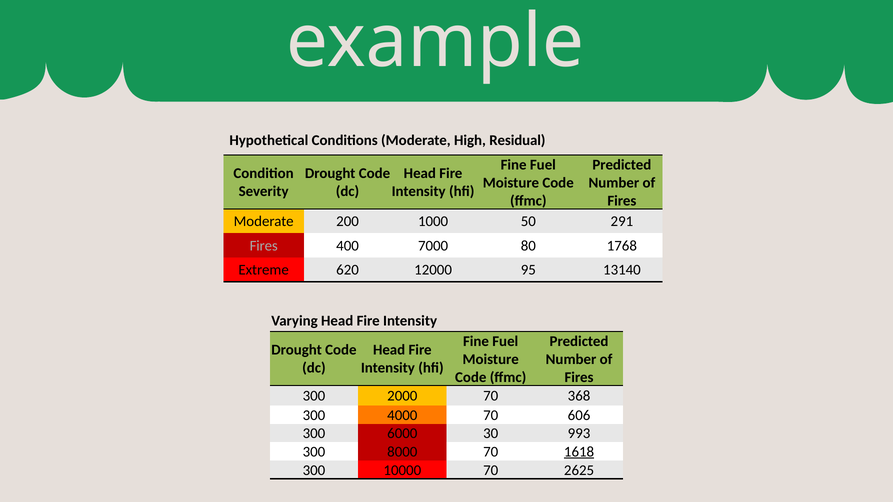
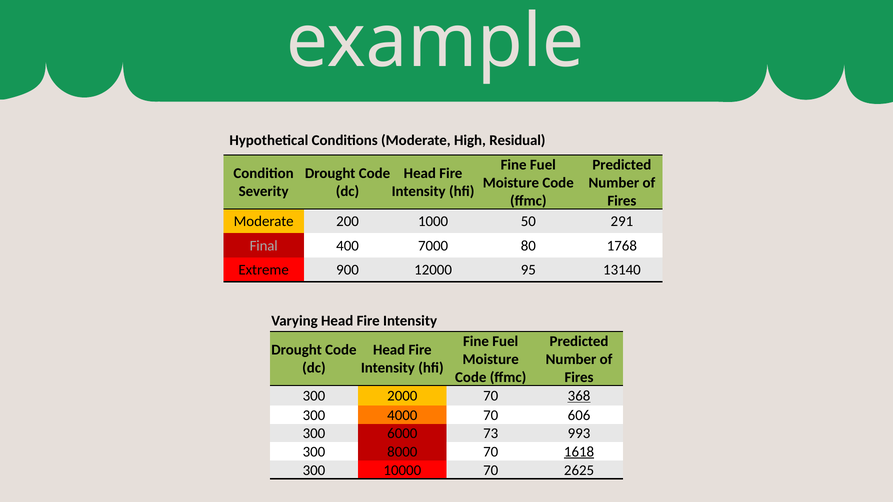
Fires: Fires -> Final (264, 246)
620: 620 -> 900 (348, 270)
368 underline: none -> present (579, 396)
30: 30 -> 73 (491, 434)
